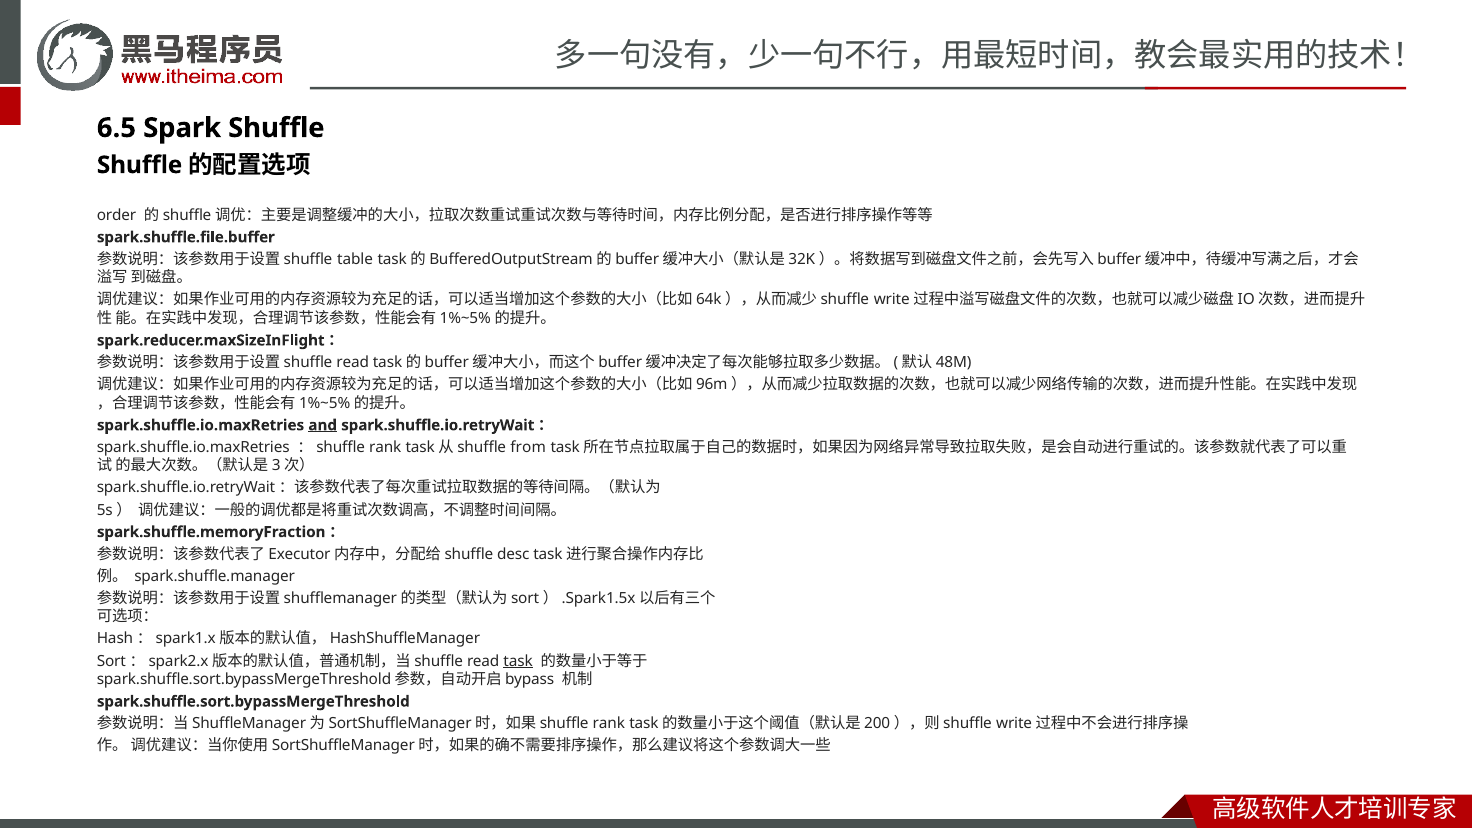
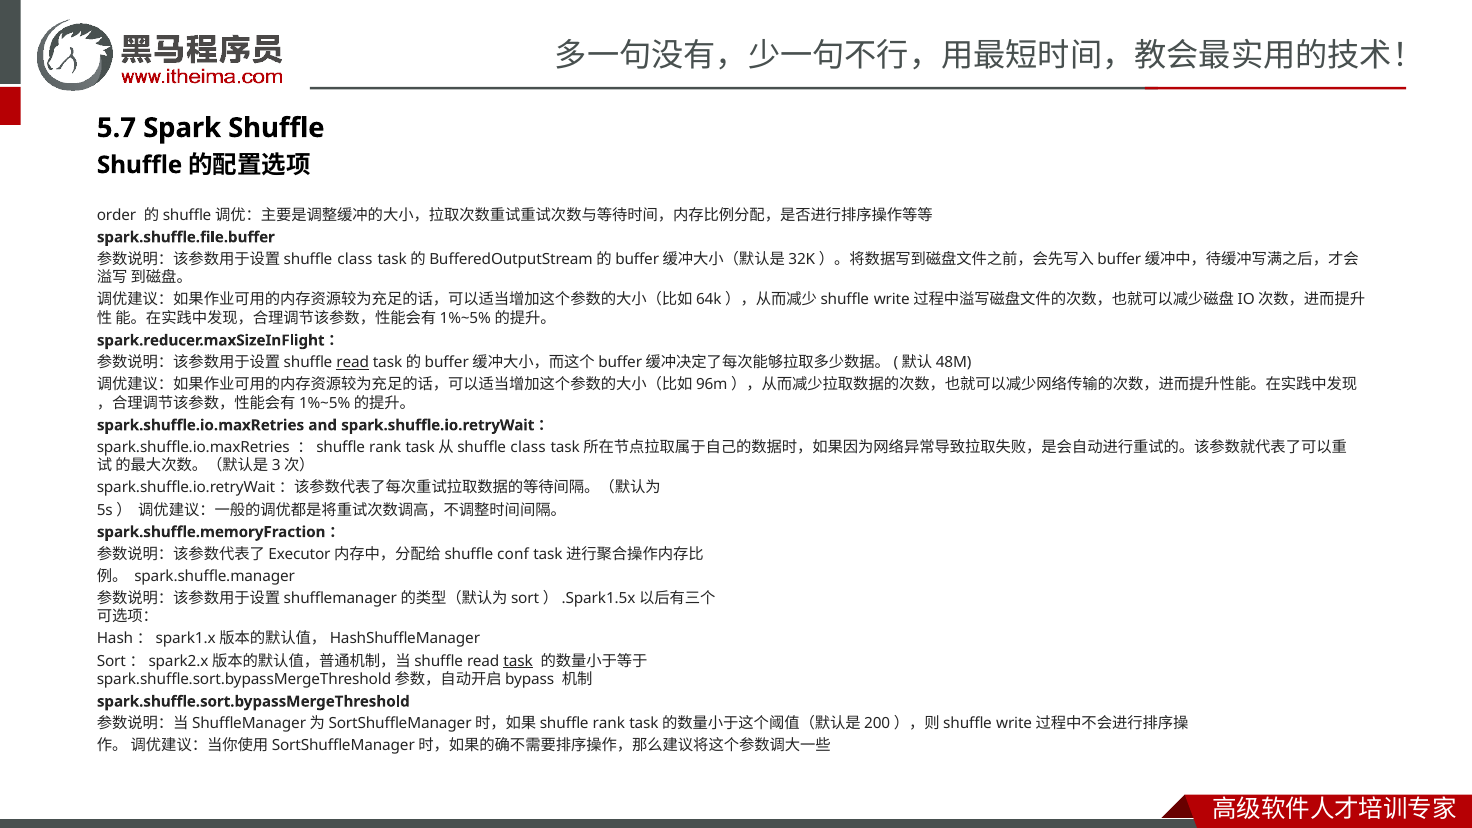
6.5: 6.5 -> 5.7 (116, 128)
table: table -> class (355, 259)
read underline: none -> present (353, 363)
and underline: present -> none (323, 425)
from: from -> class (528, 447)
desc: desc -> conf (513, 554)
